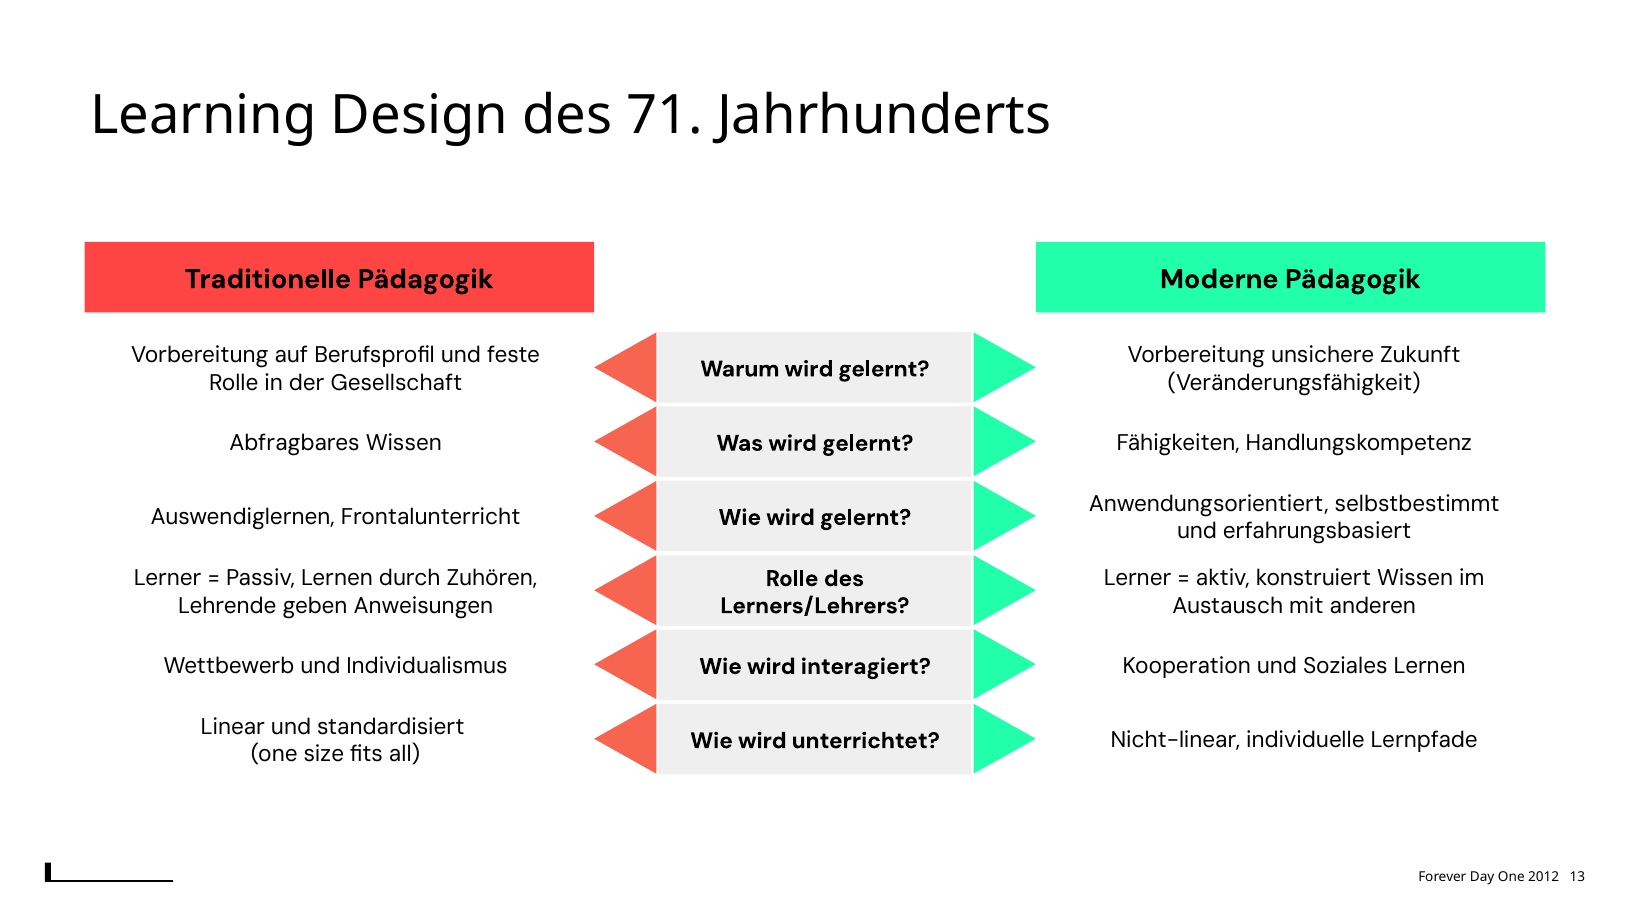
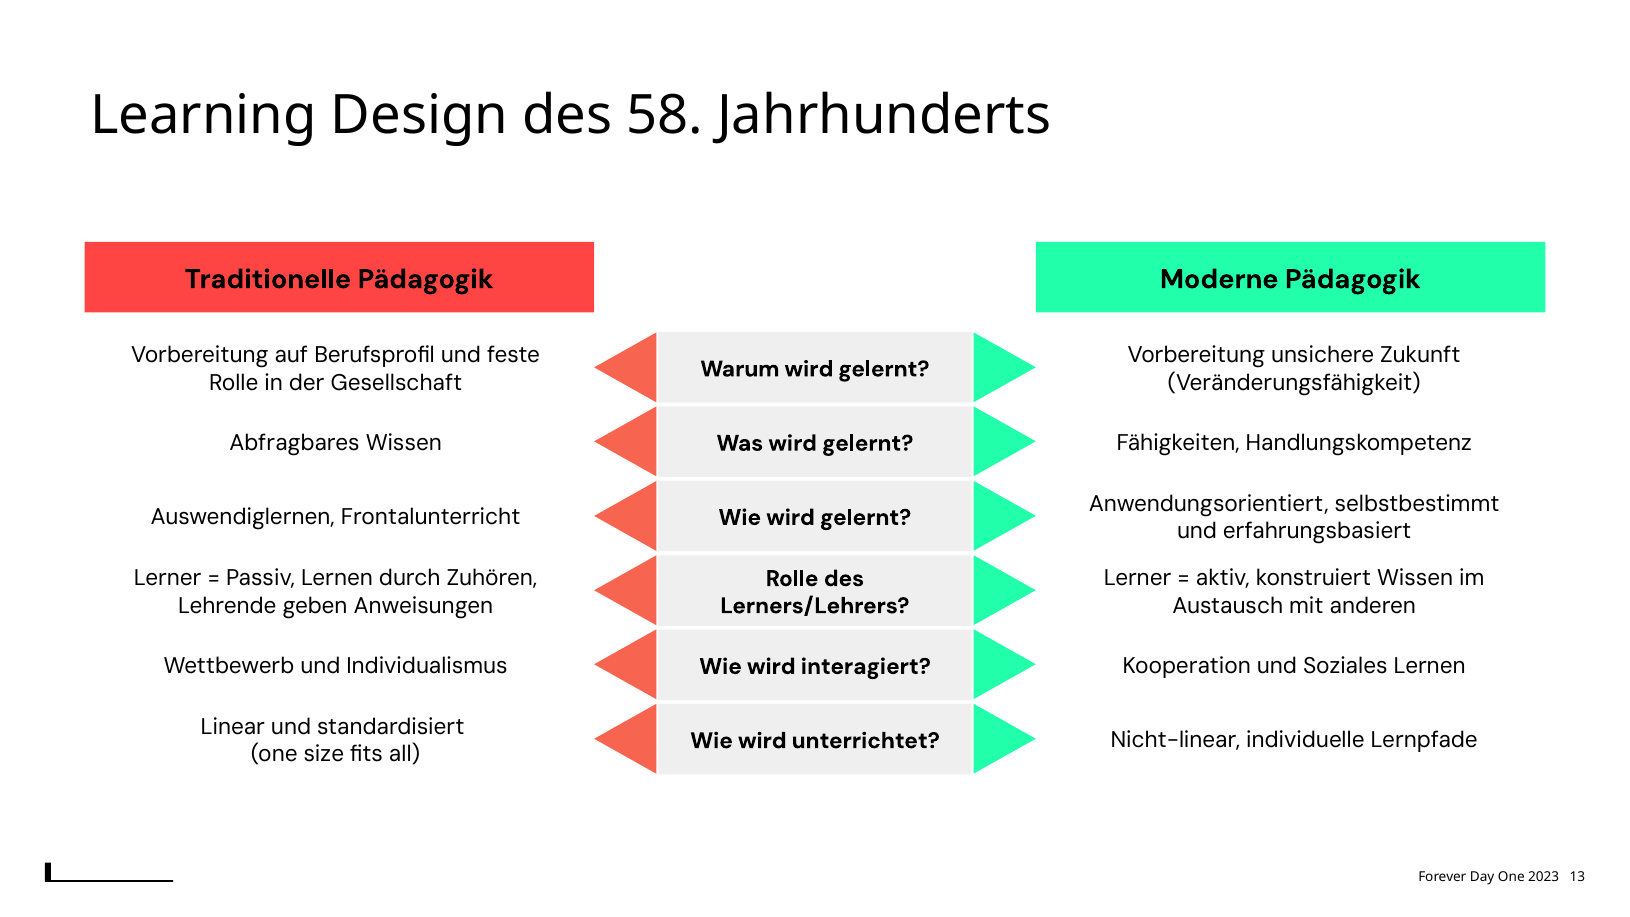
71: 71 -> 58 (665, 116)
2012: 2012 -> 2023 (1544, 877)
